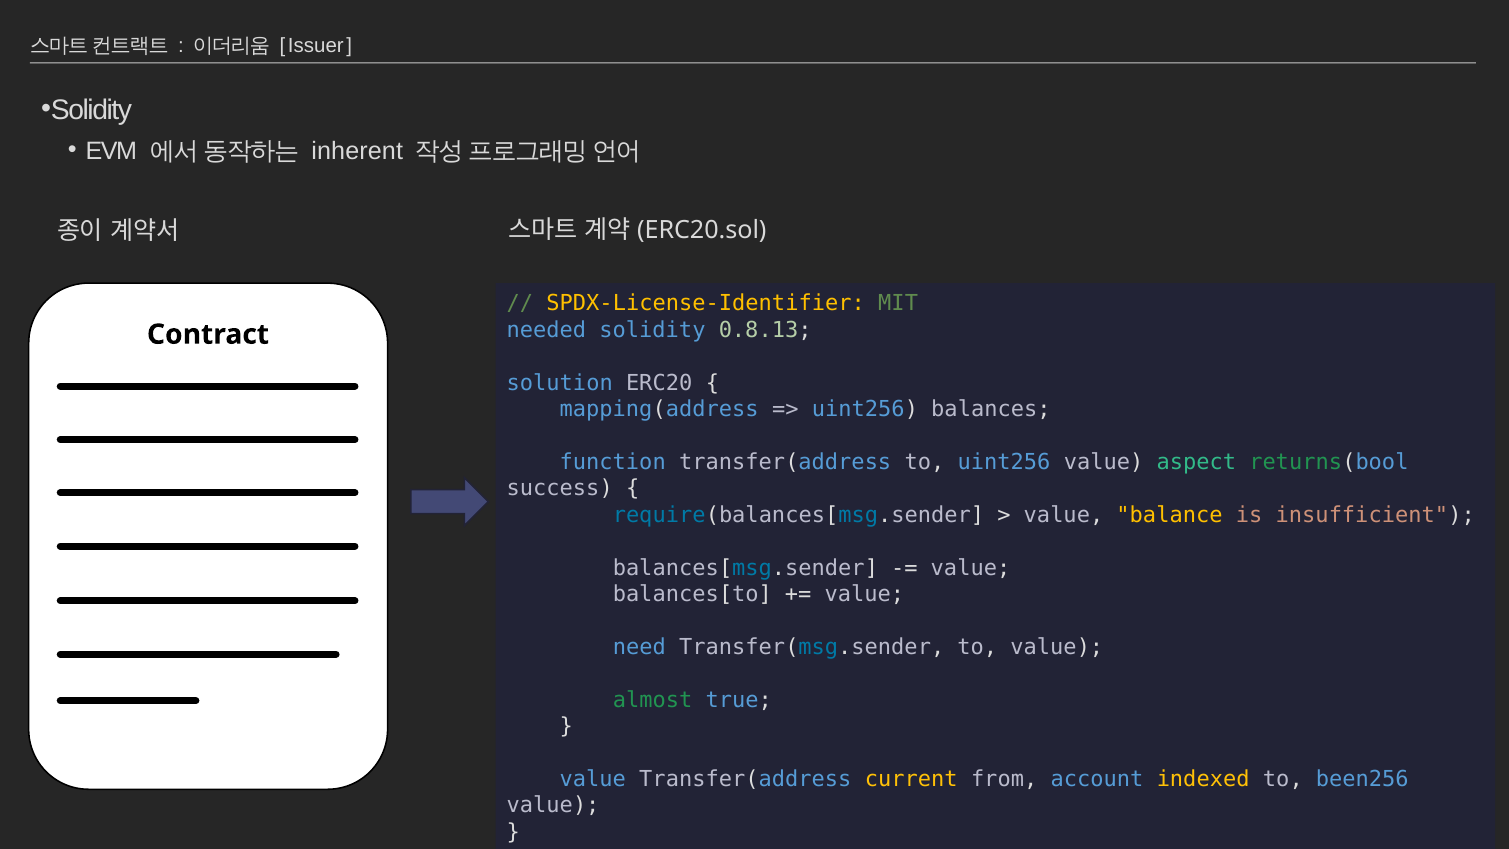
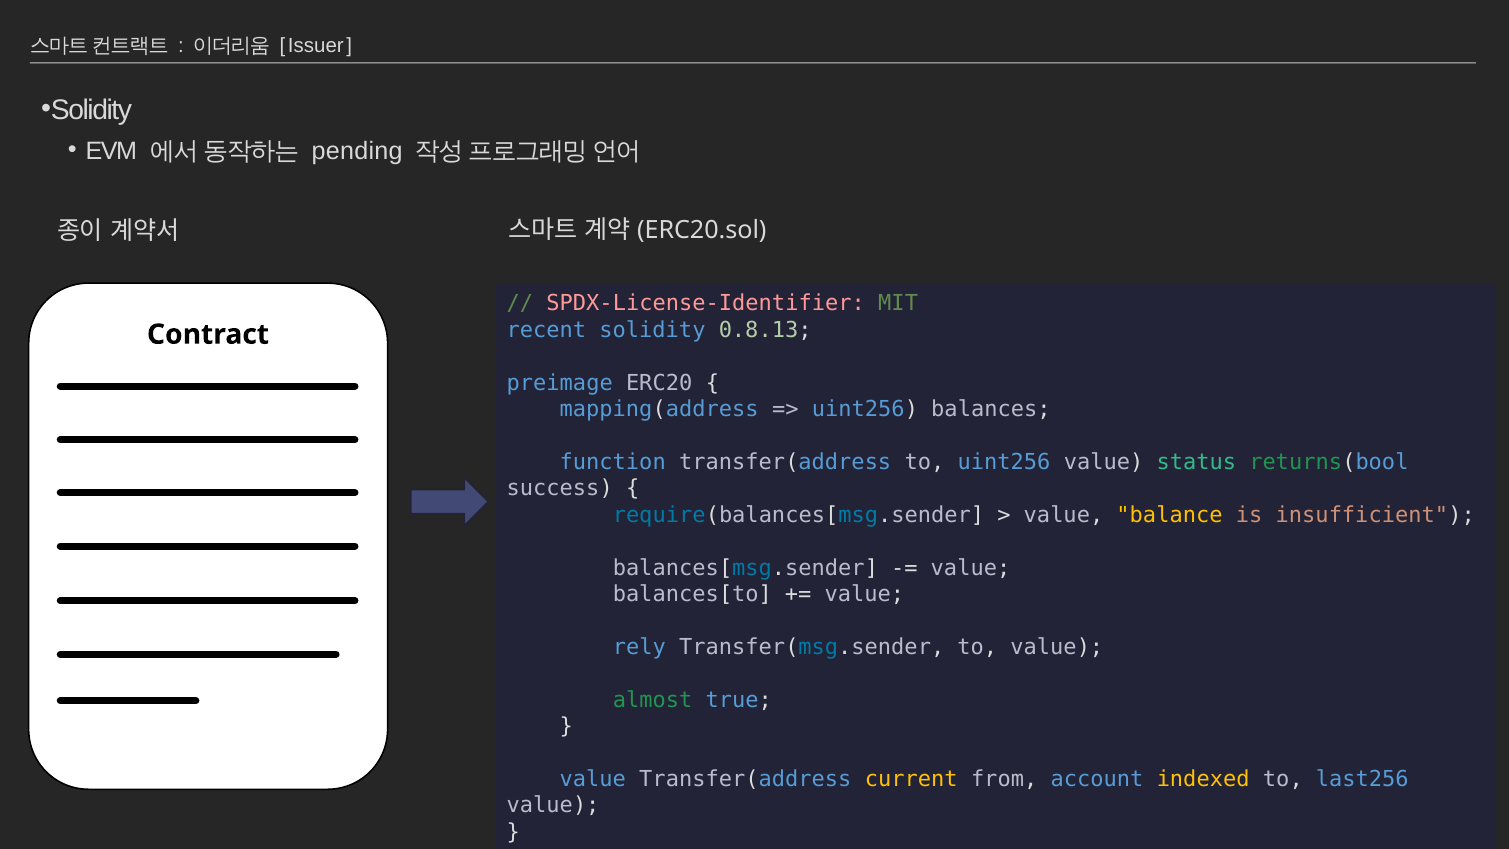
inherent: inherent -> pending (357, 151)
SPDX-License-Identifier colour: yellow -> pink (706, 303)
needed: needed -> recent (546, 330)
solution: solution -> preimage (560, 383)
aspect: aspect -> status (1196, 462)
need: need -> rely (639, 647)
been256: been256 -> last256 (1362, 779)
